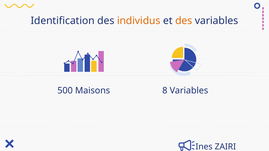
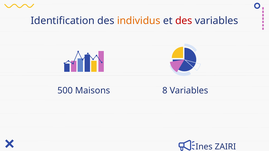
des colour: orange -> red (184, 21)
